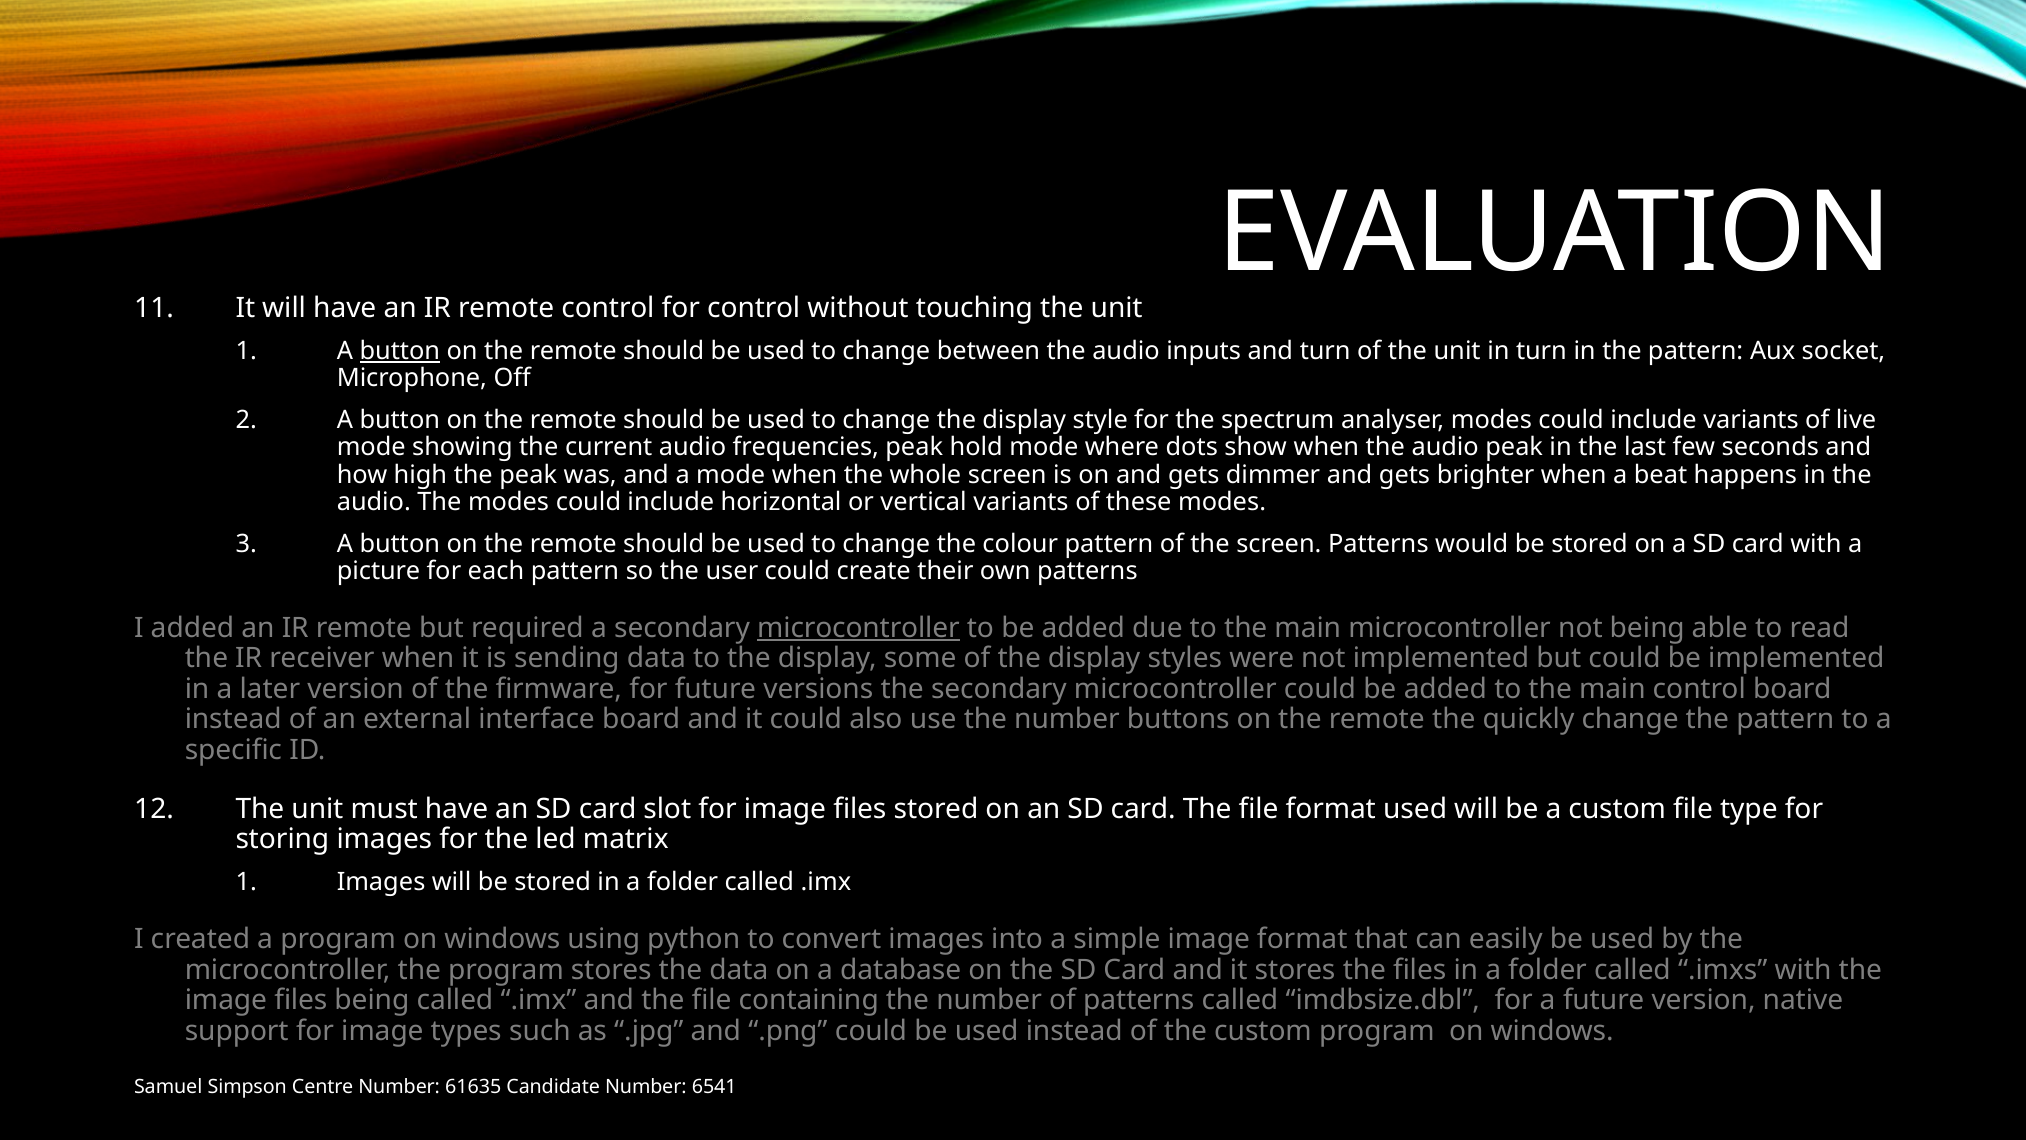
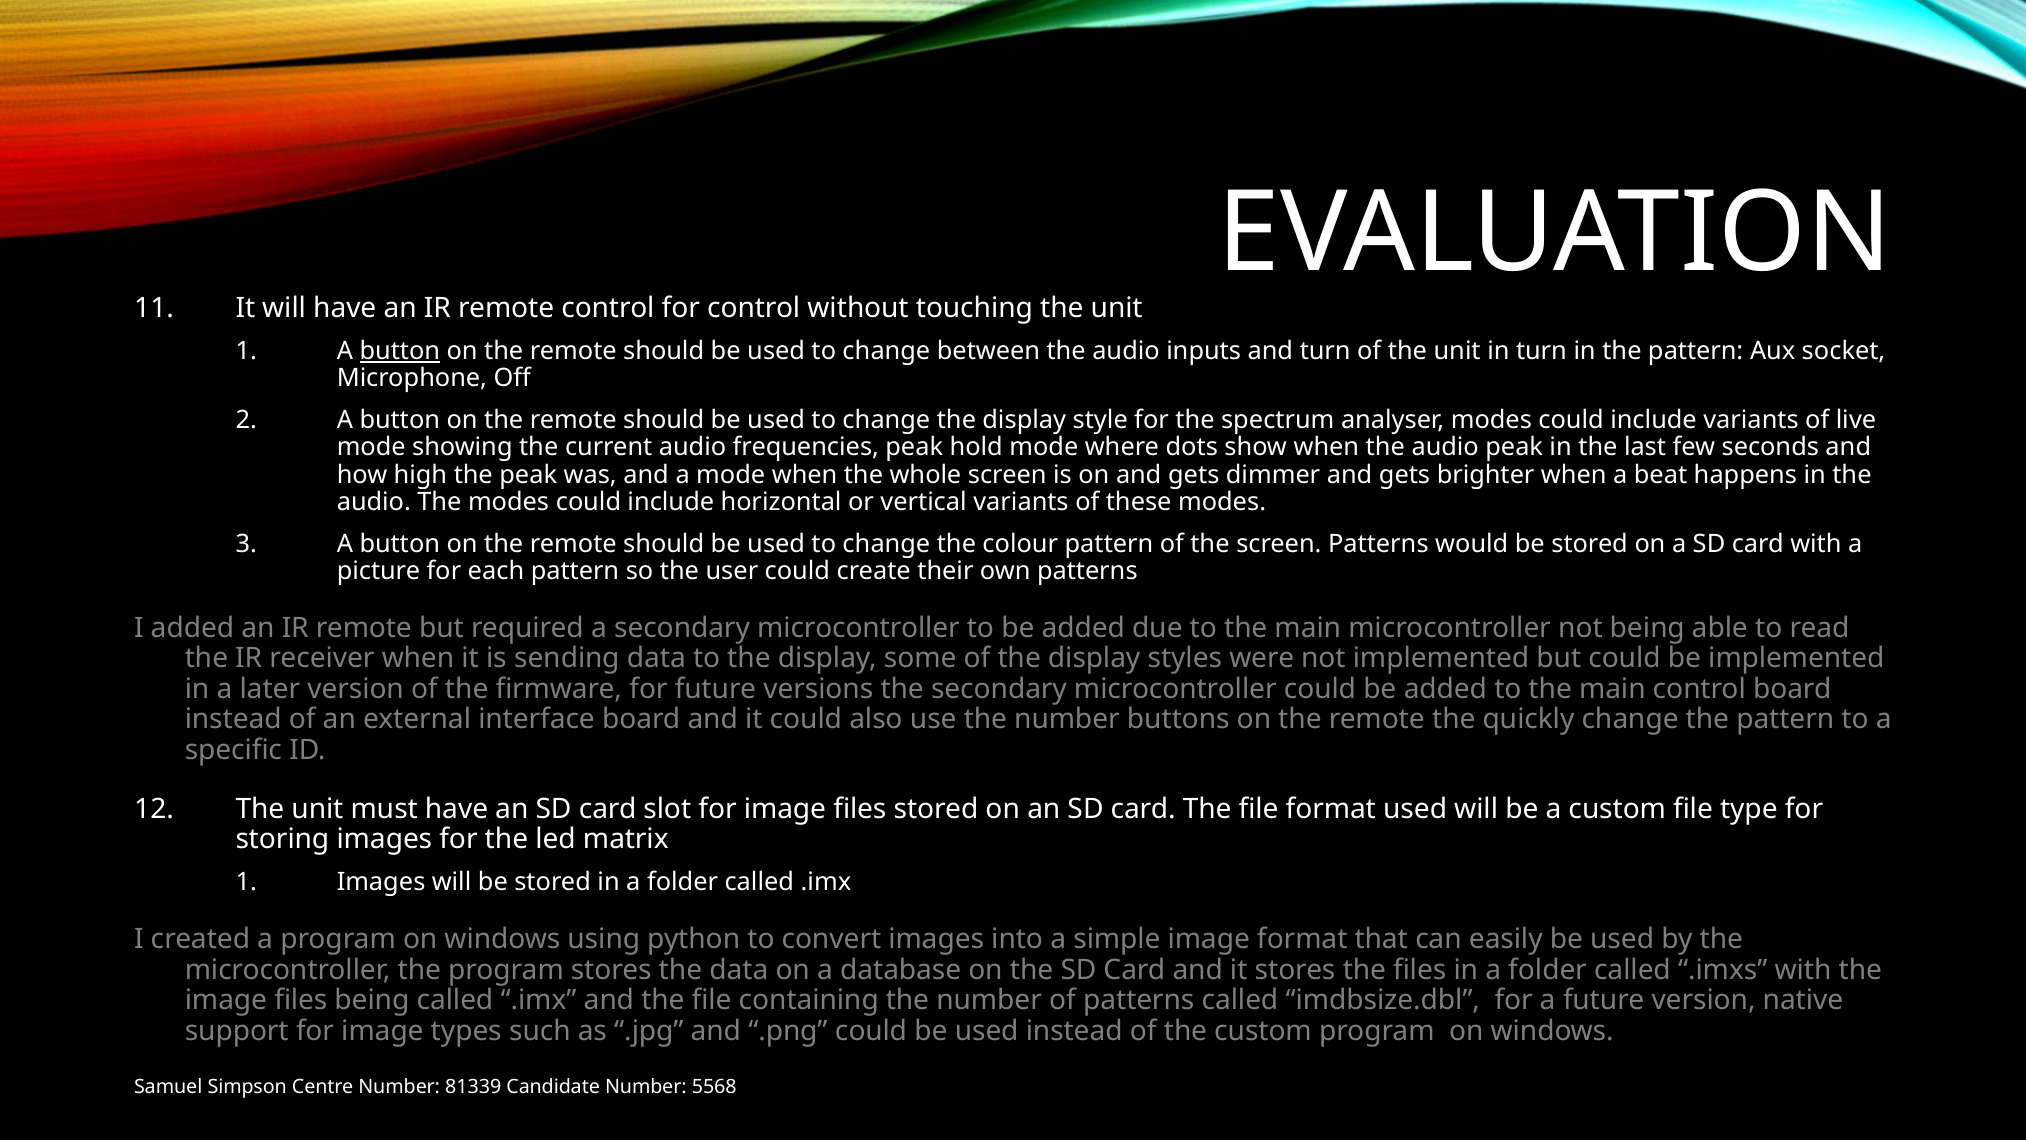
microcontroller underline: present -> none (858, 628)
61635: 61635 -> 81339 (473, 1086)
6541: 6541 -> 5568 (714, 1086)
